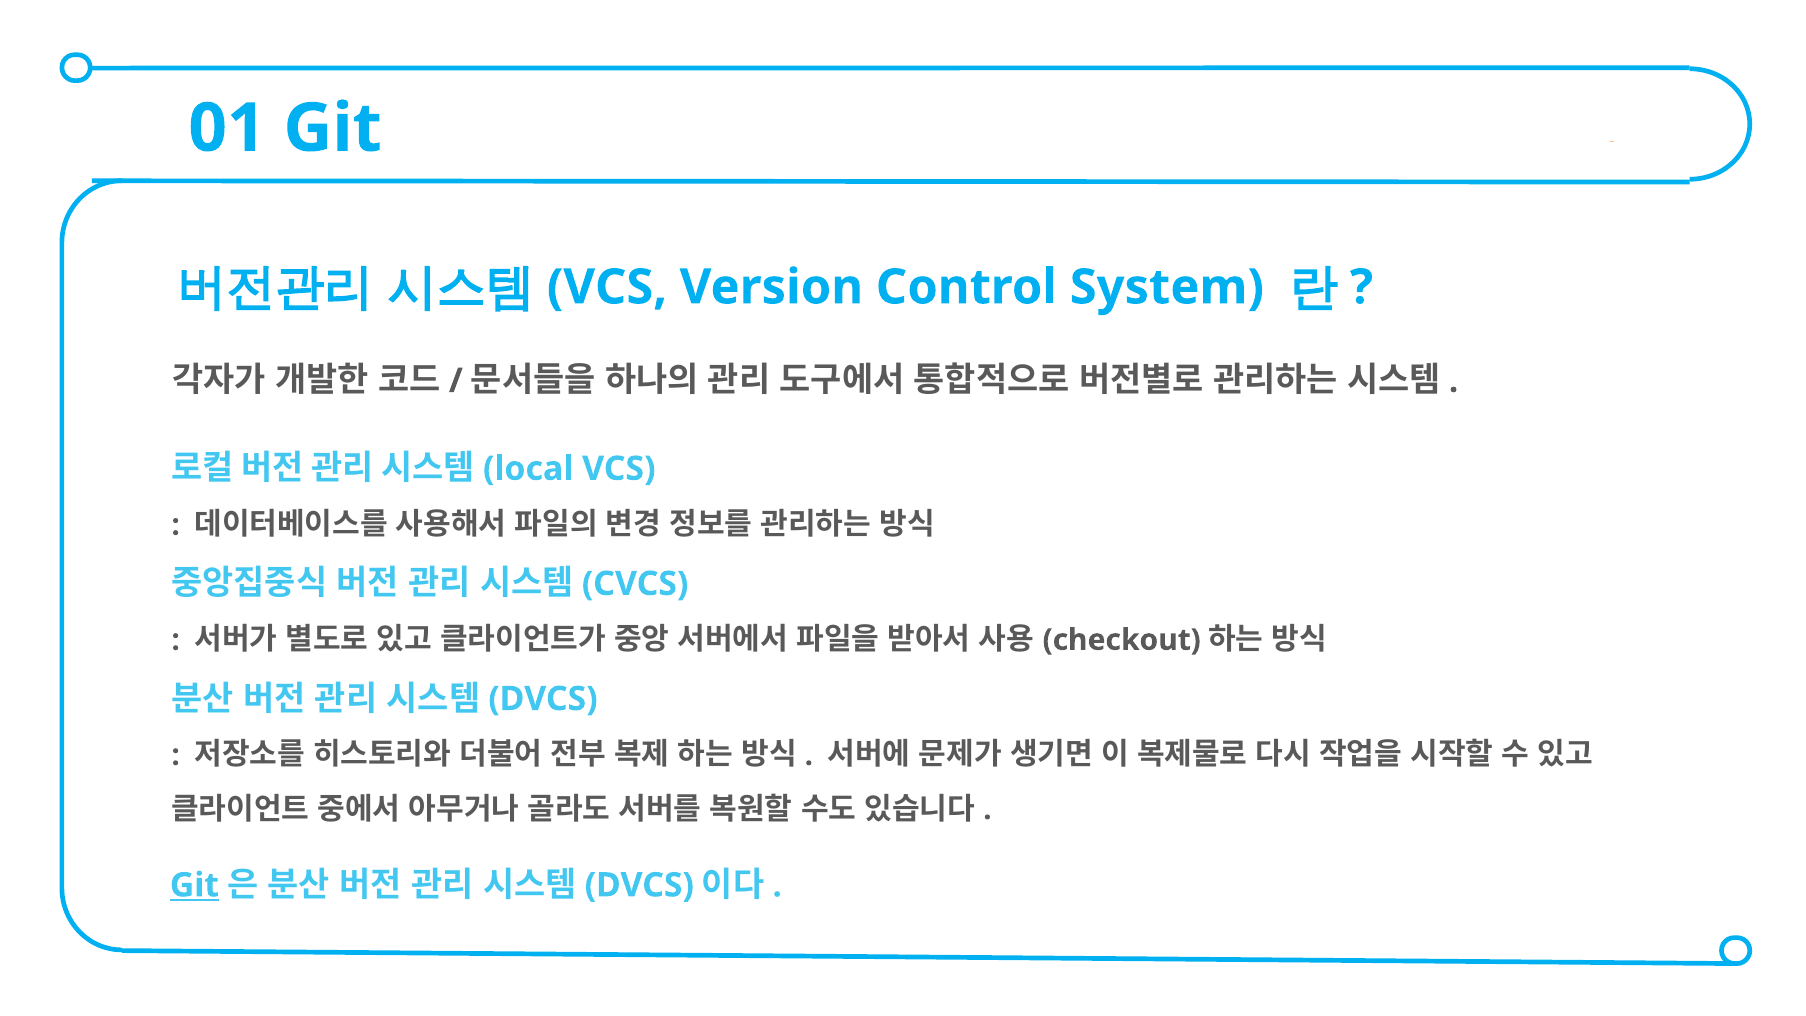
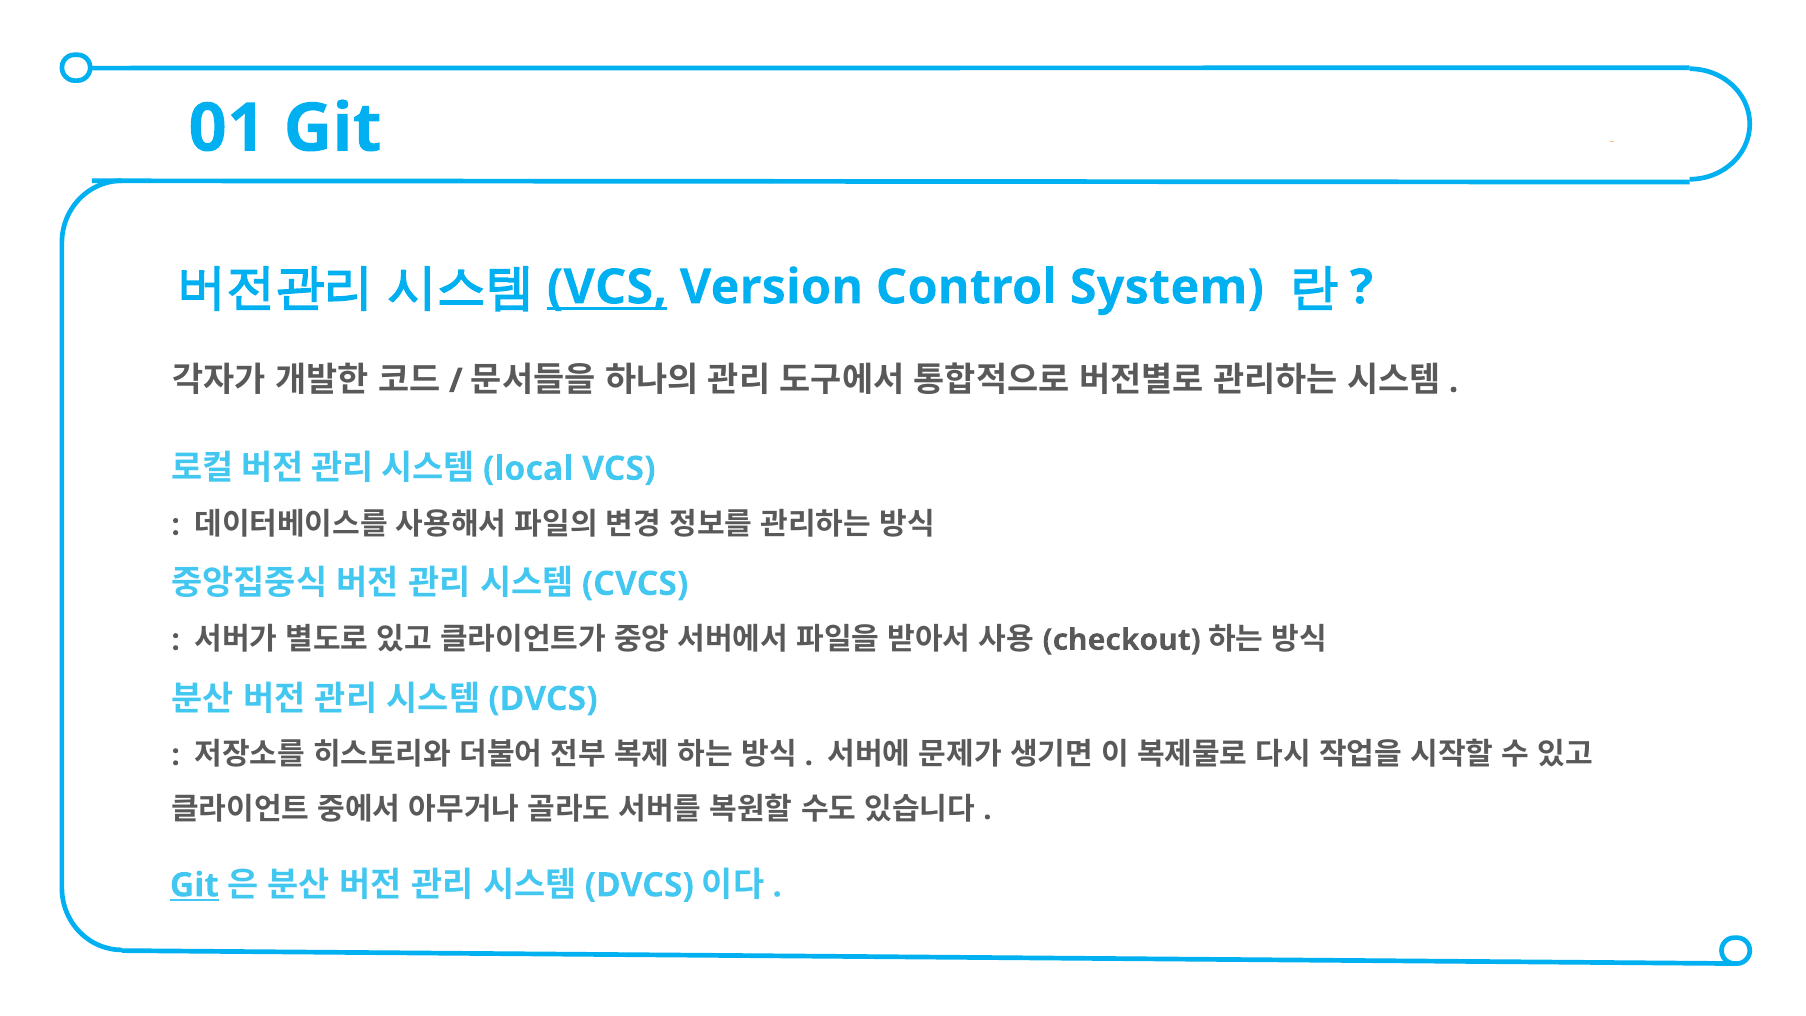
VCS underline: none -> present (607, 287)
